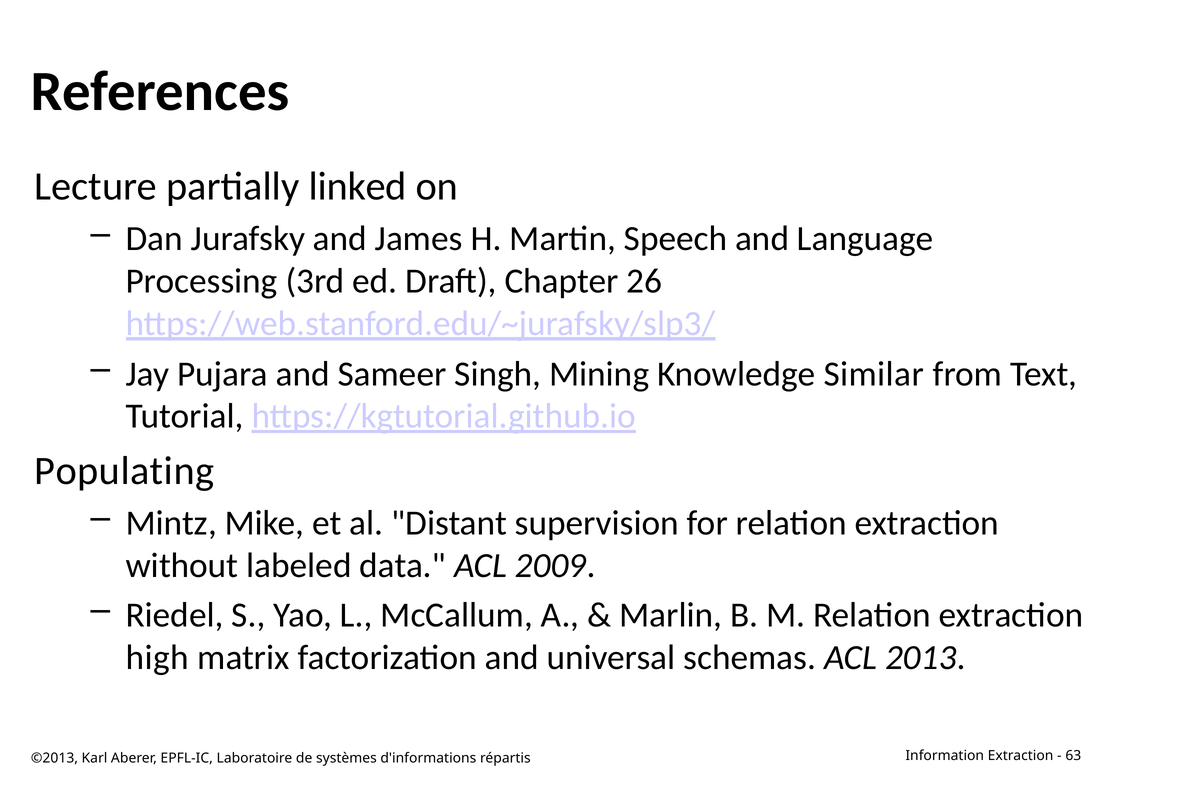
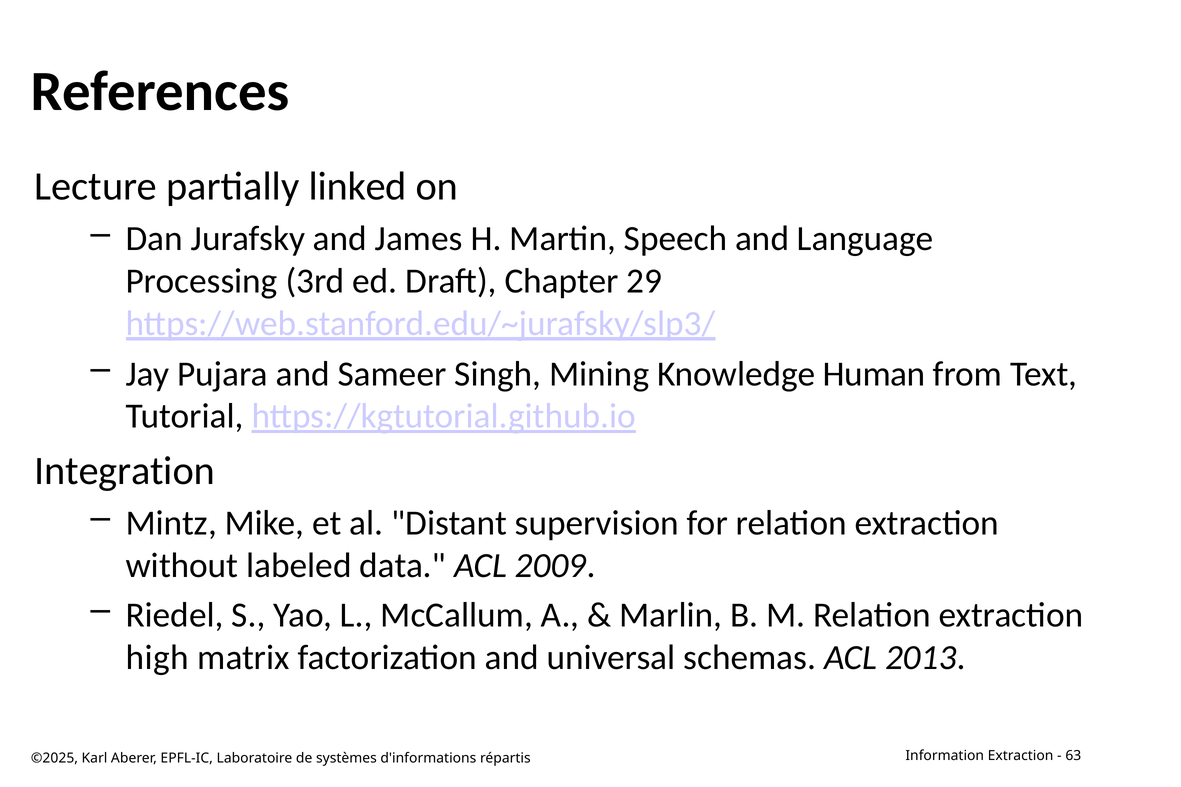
26: 26 -> 29 (644, 281)
Similar: Similar -> Human (874, 374)
Populating: Populating -> Integration (125, 471)
©2013: ©2013 -> ©2025 (54, 759)
